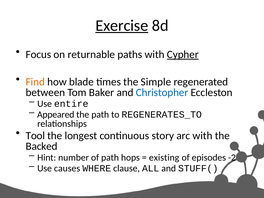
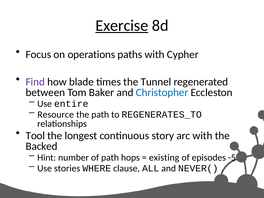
returnable: returnable -> operations (91, 54)
Cypher underline: present -> none (183, 54)
Find colour: orange -> purple (35, 82)
Simple: Simple -> Tunnel (156, 82)
Appeared: Appeared -> Resource (56, 115)
-2: -2 -> -5 (232, 157)
causes: causes -> stories (67, 168)
STUFF(: STUFF( -> NEVER( (198, 168)
